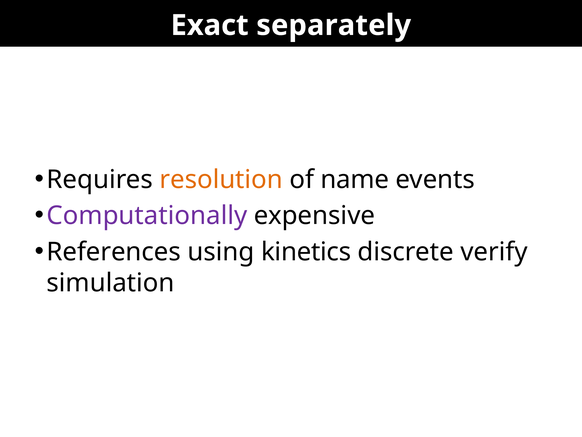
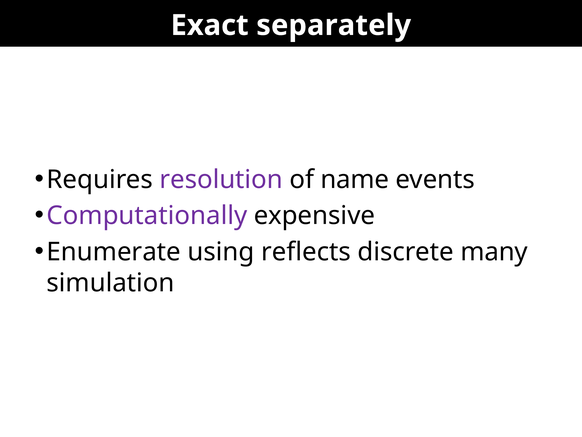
resolution colour: orange -> purple (221, 179)
References: References -> Enumerate (114, 252)
kinetics: kinetics -> reflects (306, 252)
verify: verify -> many (494, 252)
